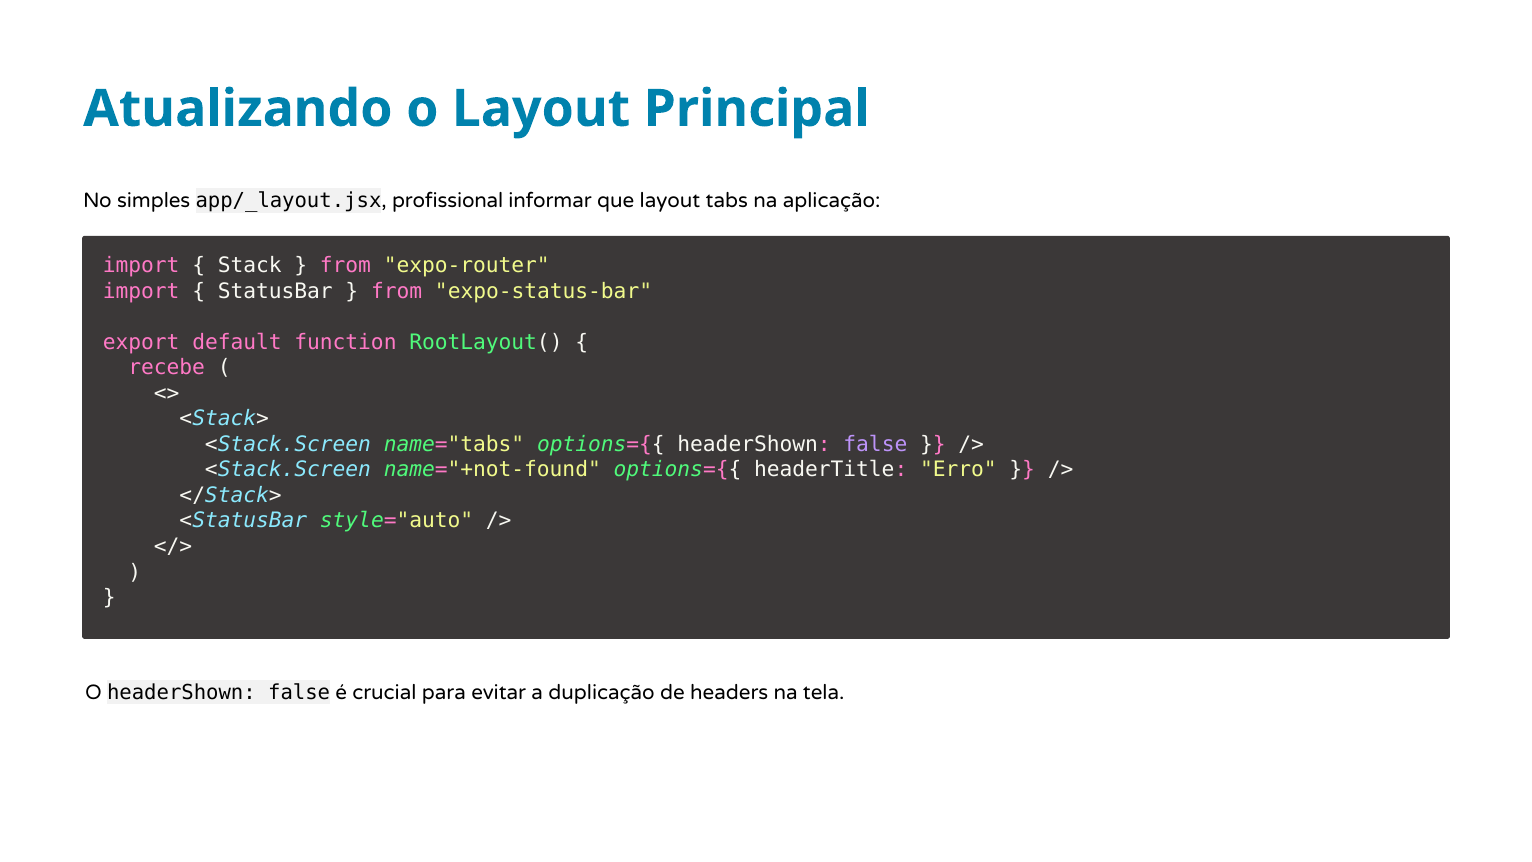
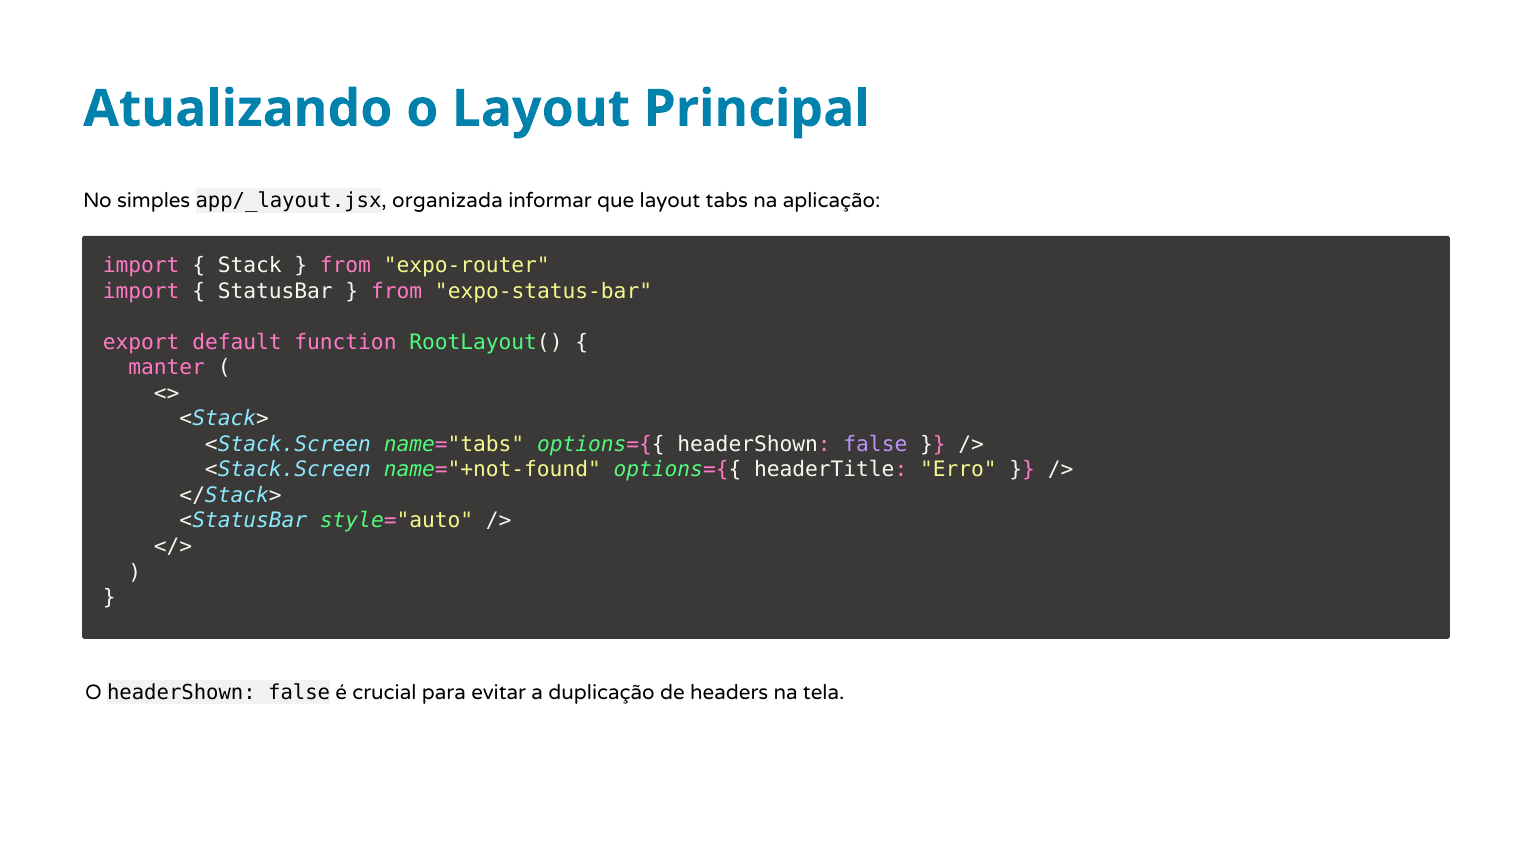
profissional: profissional -> organizada (447, 201)
recebe: recebe -> manter (167, 368)
